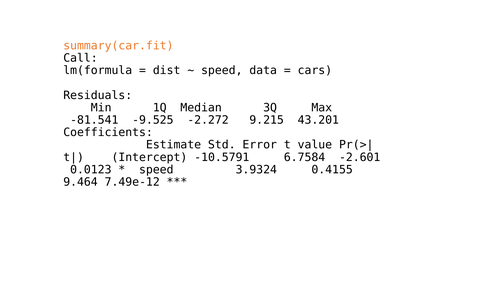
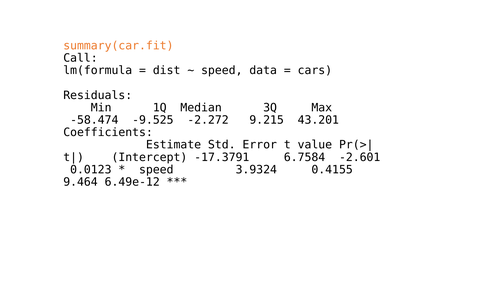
-81.541: -81.541 -> -58.474 (94, 120)
-10.5791: -10.5791 -> -17.3791 (222, 157)
7.49e-12: 7.49e-12 -> 6.49e-12 (132, 182)
